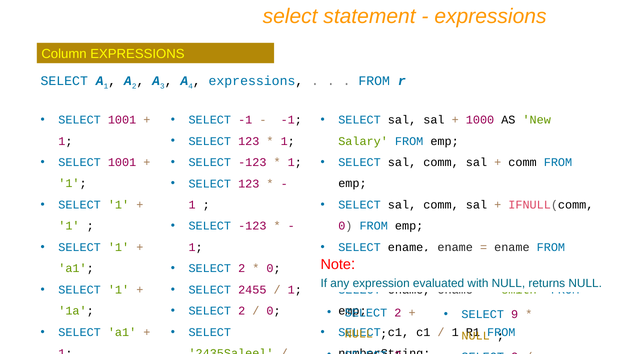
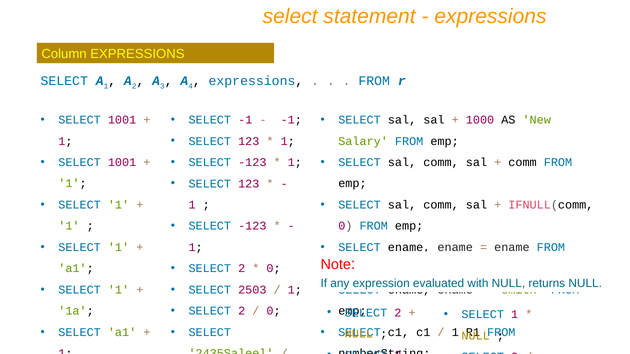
2455: 2455 -> 2503 (252, 290)
9: 9 -> 1 (515, 315)
